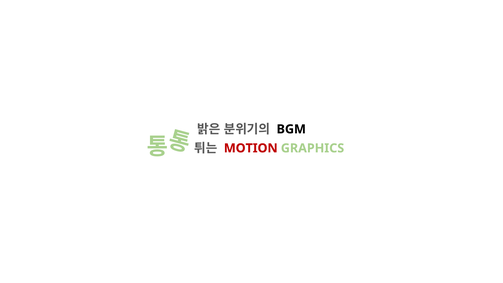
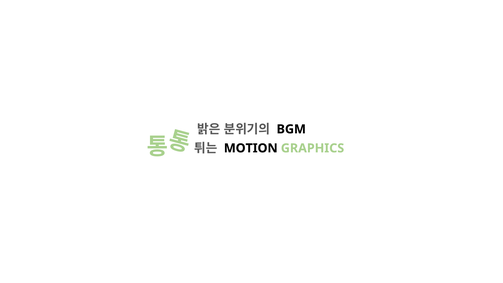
MOTION colour: red -> black (251, 148)
